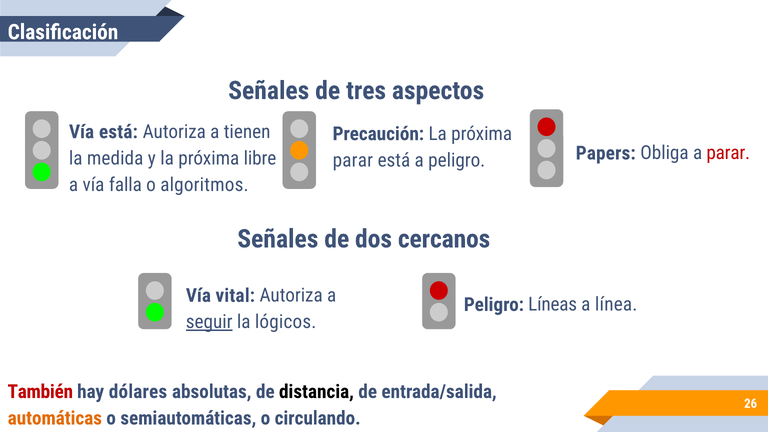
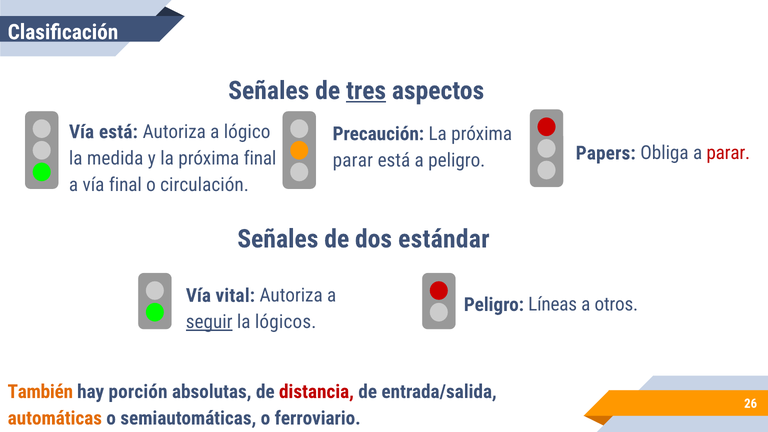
tres underline: none -> present (366, 91)
tienen: tienen -> lógico (247, 132)
próxima libre: libre -> final (260, 158)
vía falla: falla -> final (125, 185)
algoritmos: algoritmos -> circulación (205, 185)
cercanos: cercanos -> estándar (444, 239)
línea: línea -> otros (616, 305)
También colour: red -> orange (40, 392)
dólares: dólares -> porción (138, 392)
distancia colour: black -> red (316, 392)
circulando: circulando -> ferroviario (318, 418)
